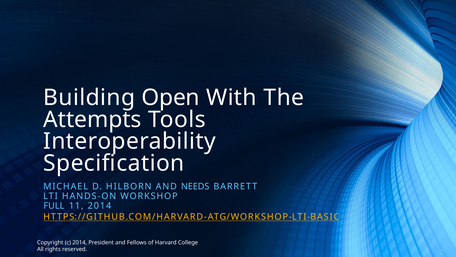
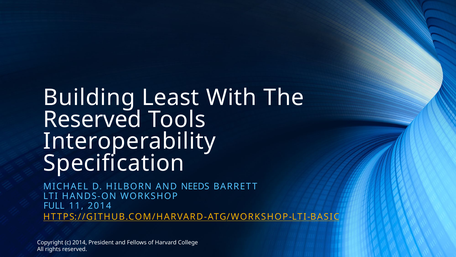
Open: Open -> Least (171, 97)
Attempts: Attempts -> Reserved (92, 119)
